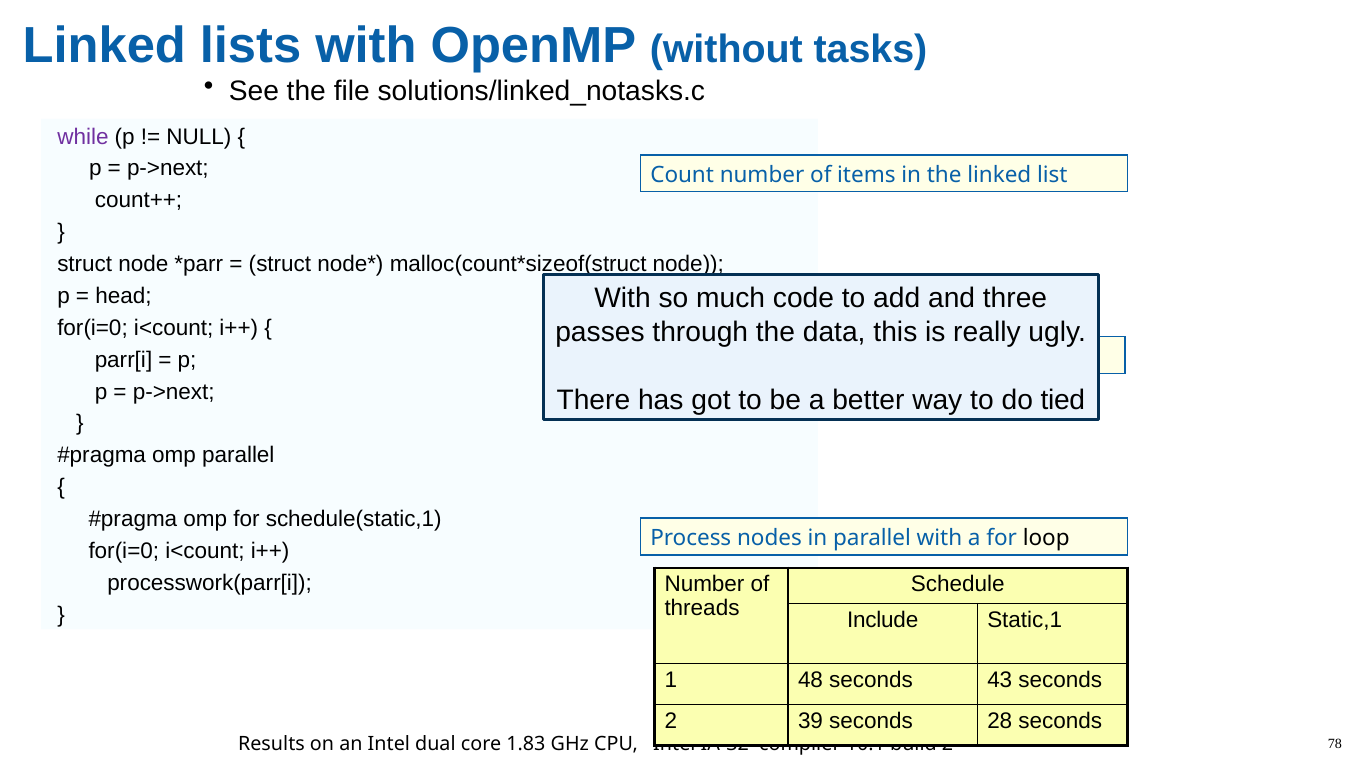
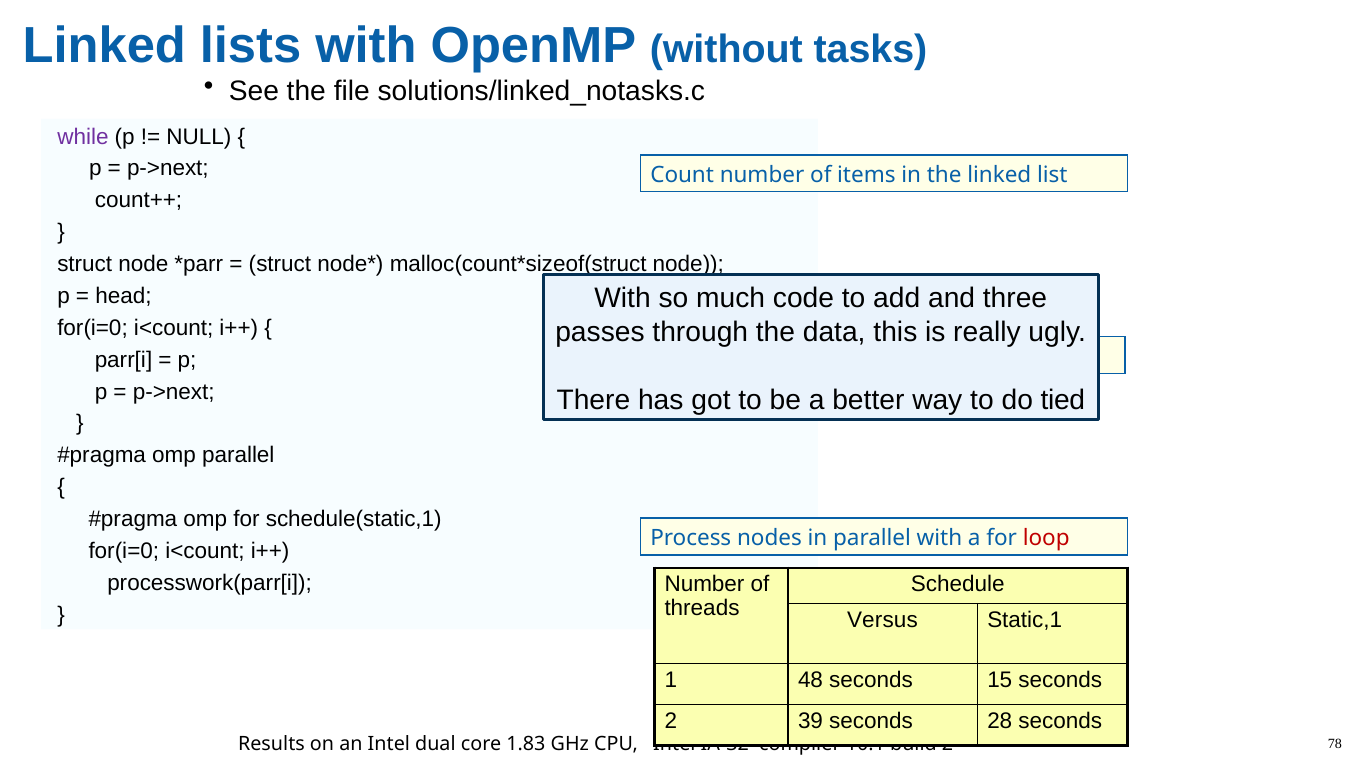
loop colour: black -> red (1046, 538)
Include: Include -> Versus (882, 620)
43: 43 -> 15 (1000, 681)
